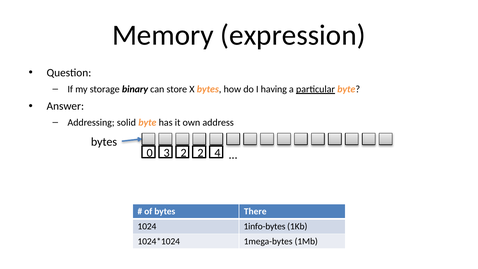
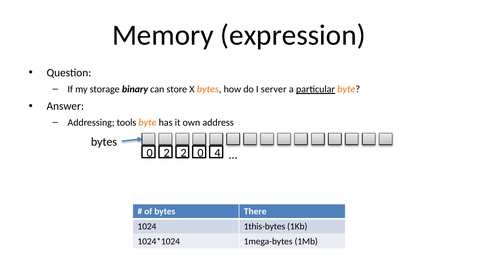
having: having -> server (274, 89)
solid: solid -> tools (126, 123)
0 3: 3 -> 2 (167, 153)
2 2: 2 -> 0 (201, 153)
1info-bytes: 1info-bytes -> 1this-bytes (264, 226)
